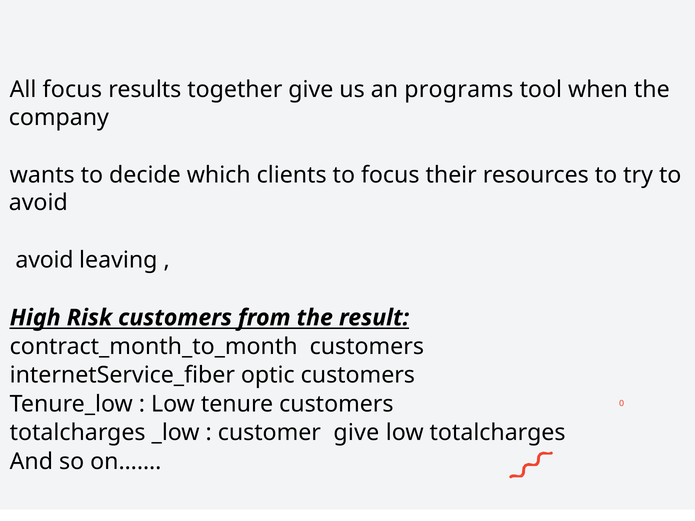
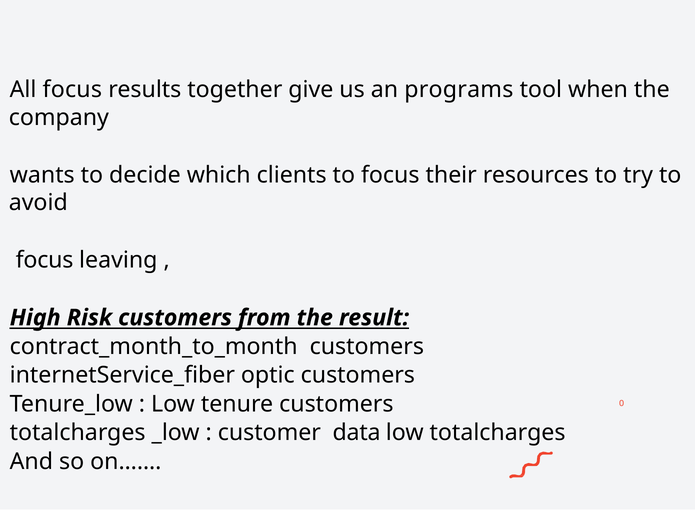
avoid: avoid -> focus (45, 260)
customer give: give -> data (357, 433)
